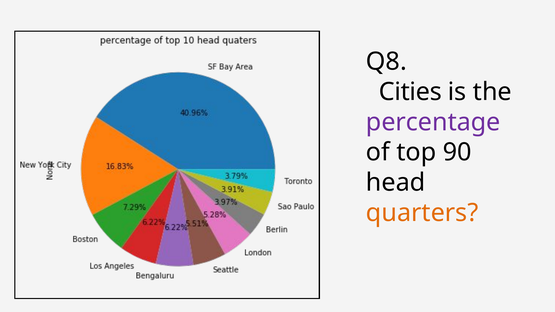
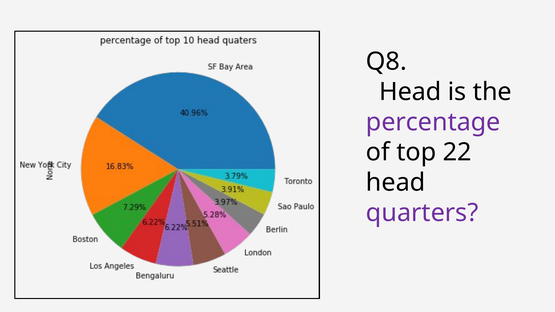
Cities: Cities -> Head (410, 92)
90: 90 -> 22 (457, 152)
quarters colour: orange -> purple (422, 213)
